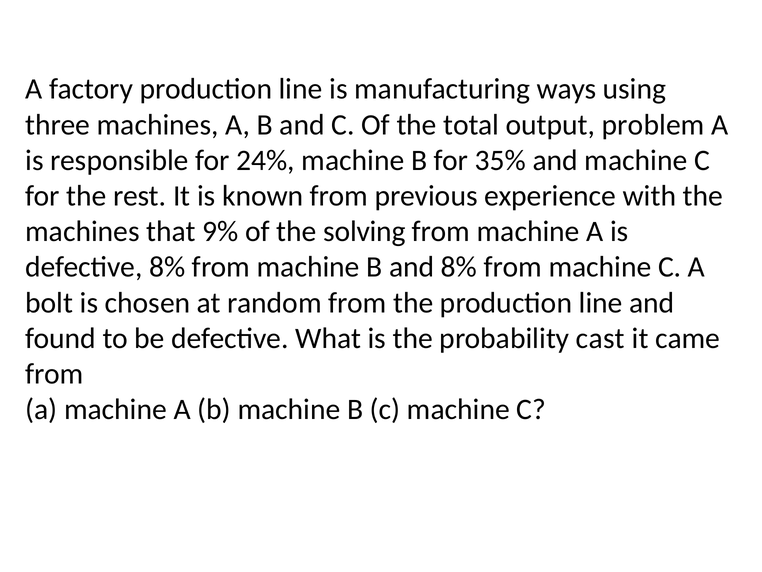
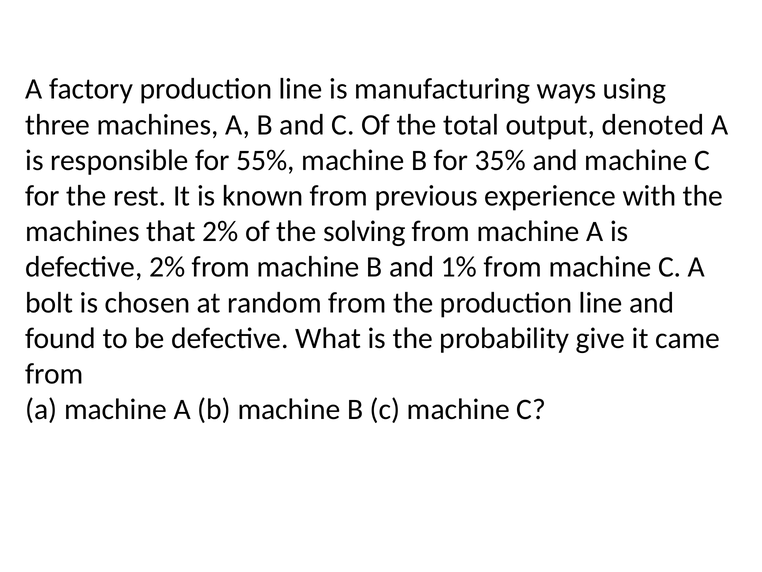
problem: problem -> denoted (653, 125)
24%: 24% -> 55% (266, 160)
that 9%: 9% -> 2% (220, 231)
defective 8%: 8% -> 2% (167, 267)
and 8%: 8% -> 1% (459, 267)
cast: cast -> give (600, 338)
